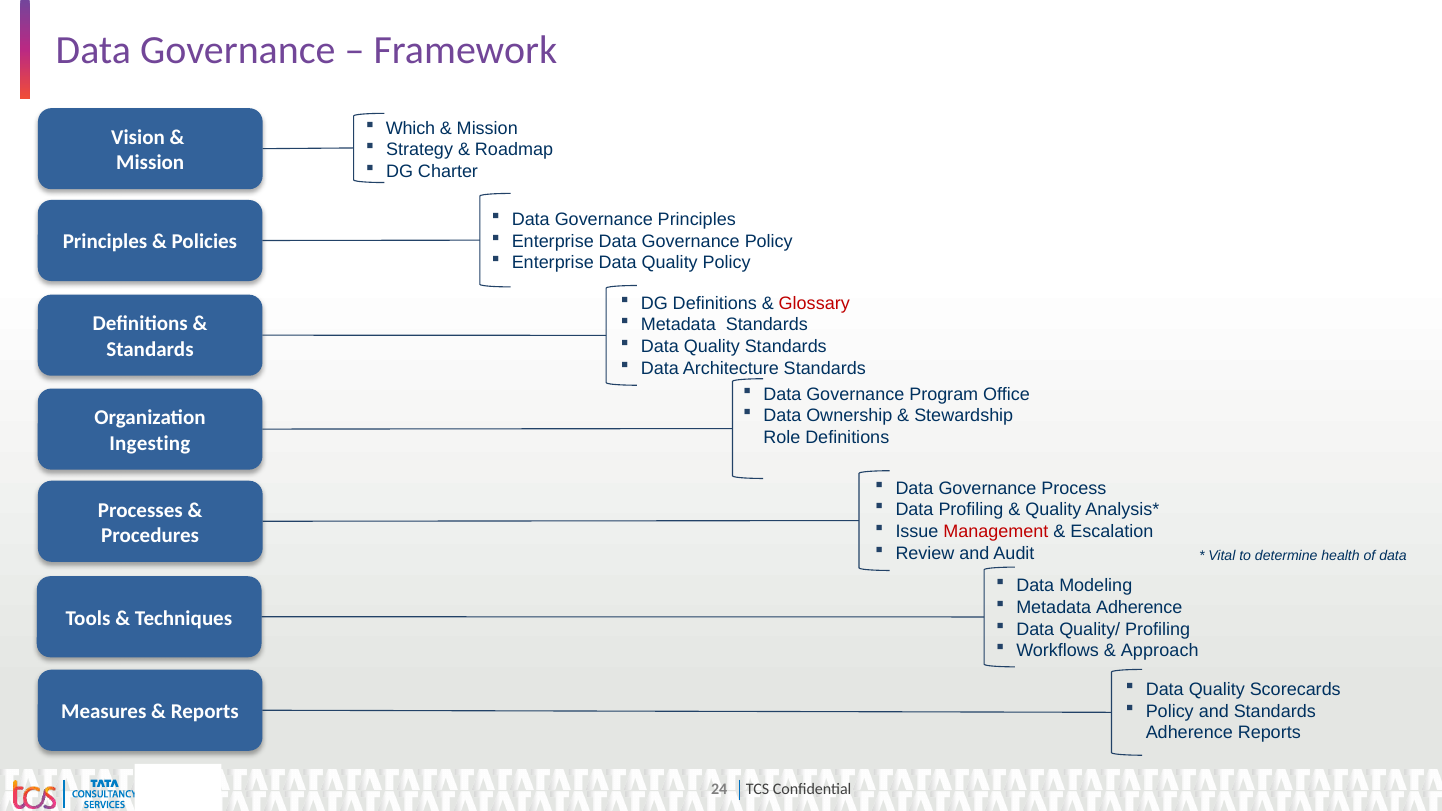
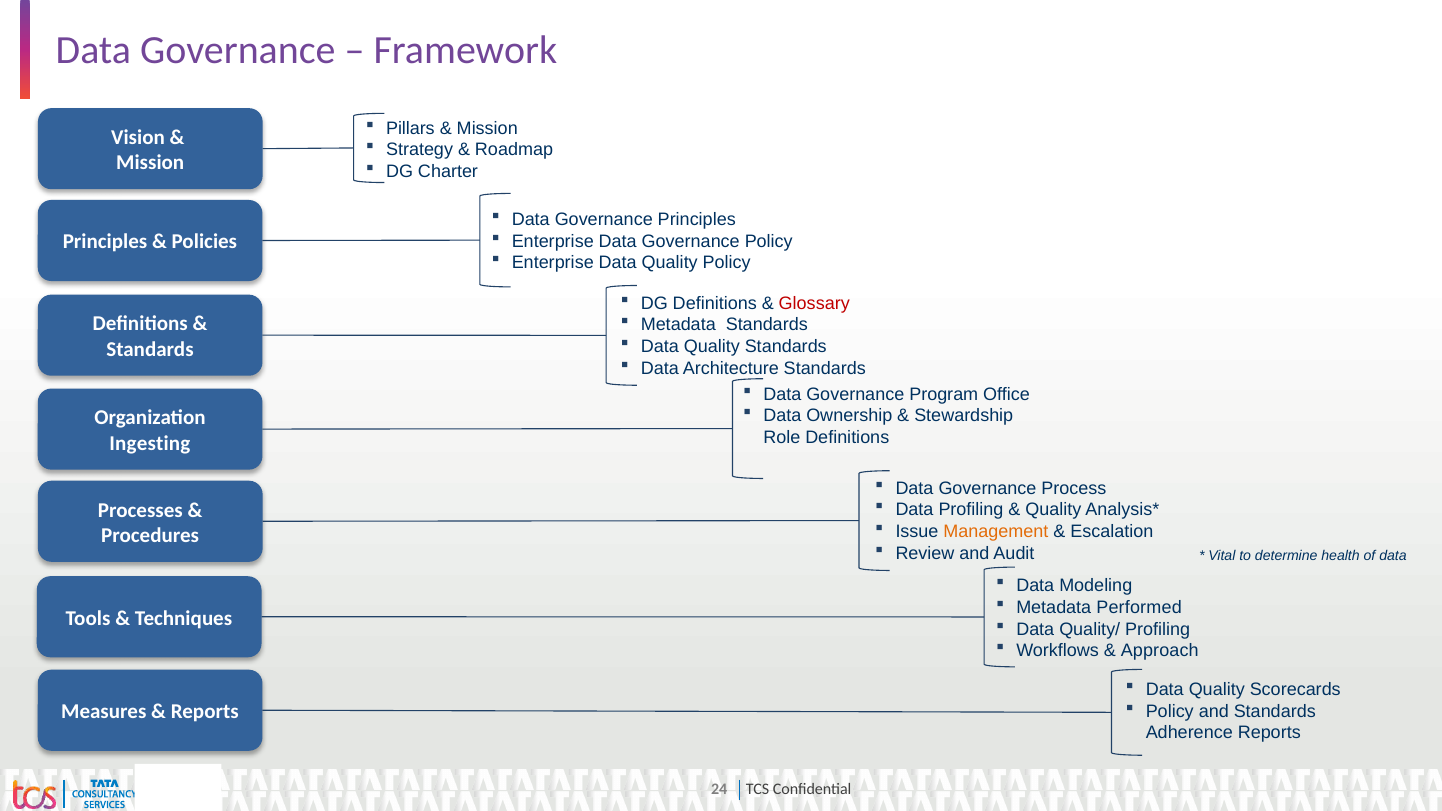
Which: Which -> Pillars (410, 128)
Management colour: red -> orange (996, 532)
Metadata Adherence: Adherence -> Performed (1139, 608)
